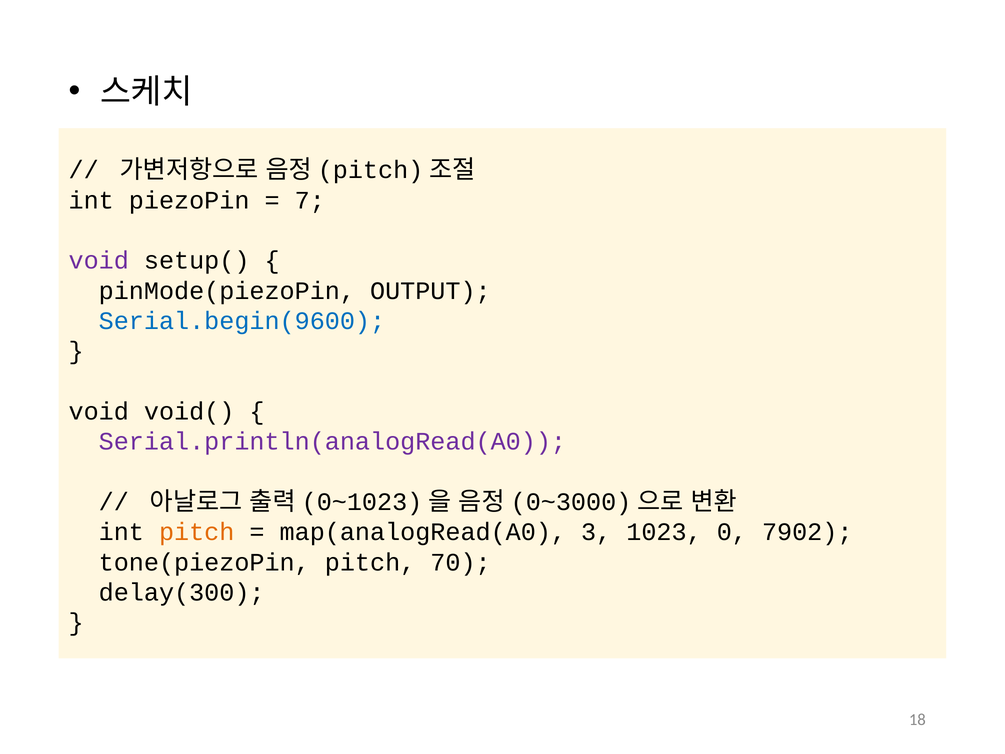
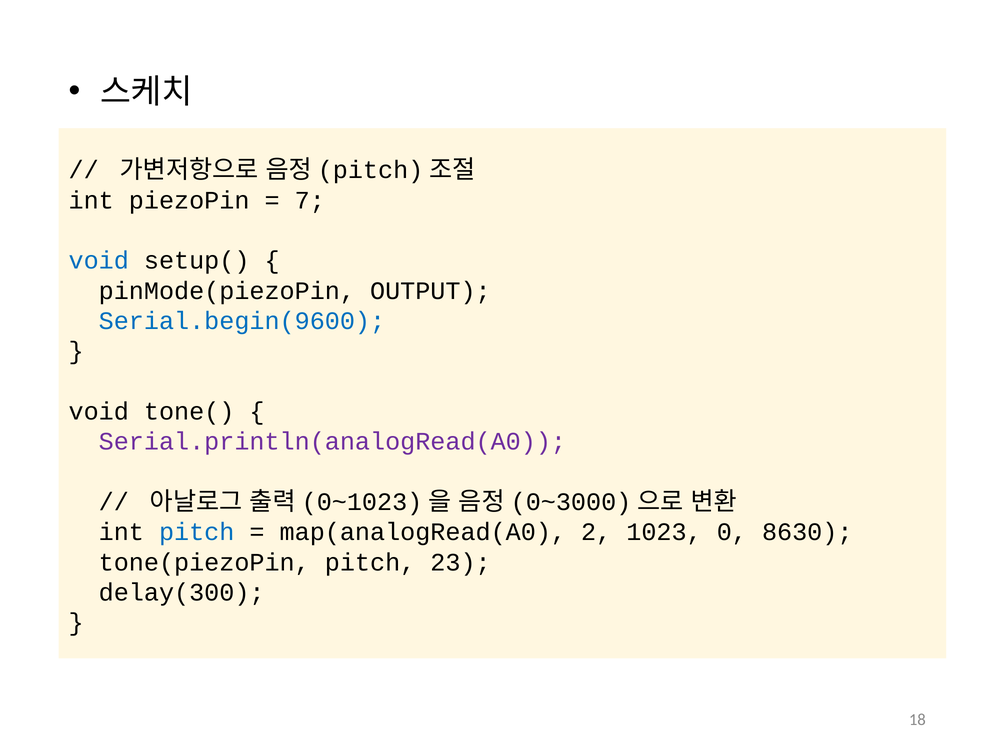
void colour: purple -> blue (99, 261)
void(: void( -> tone( (189, 411)
pitch colour: orange -> blue (197, 532)
3: 3 -> 2 (596, 532)
7902: 7902 -> 8630 (807, 532)
70: 70 -> 23 (461, 562)
